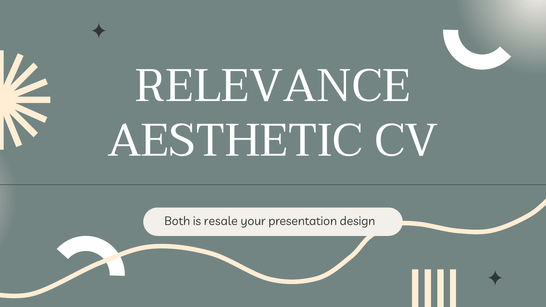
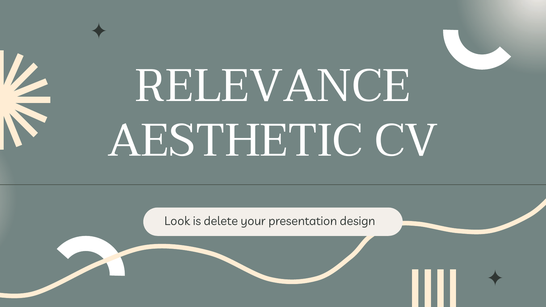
Both: Both -> Look (177, 221)
resale: resale -> delete (221, 221)
